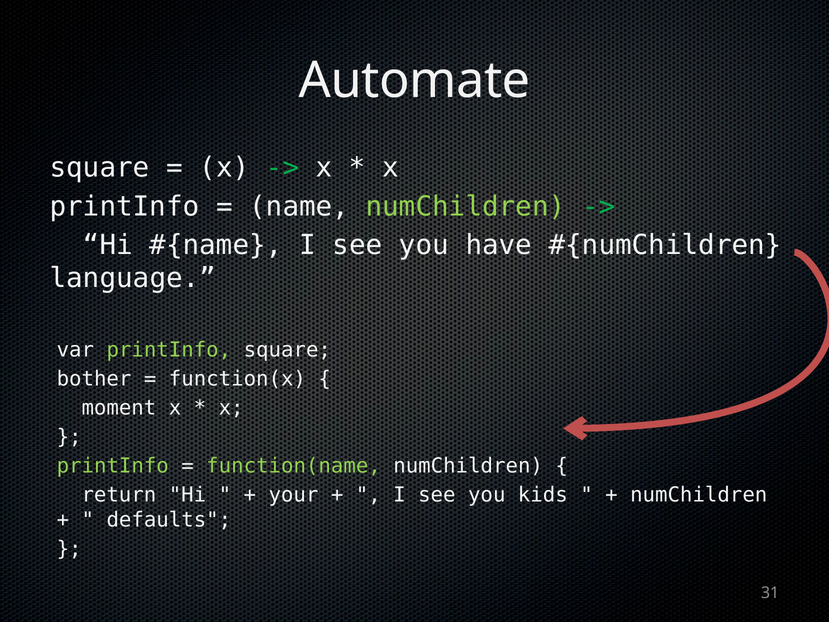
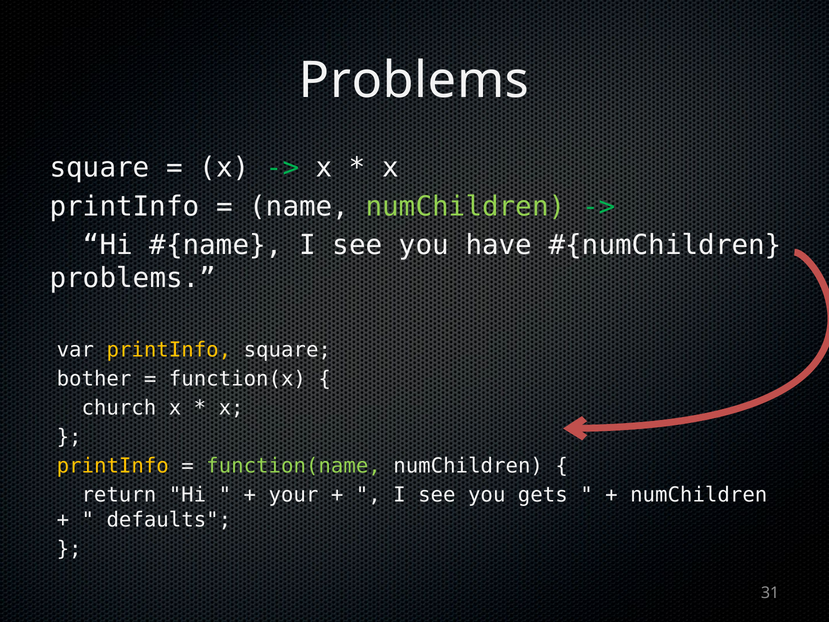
Automate: Automate -> Problems (414, 80)
language: language -> problems (133, 278)
printInfo colour: light green -> yellow (169, 350)
moment: moment -> church (119, 408)
printInfo colour: light green -> yellow (113, 466)
kids: kids -> gets (543, 495)
